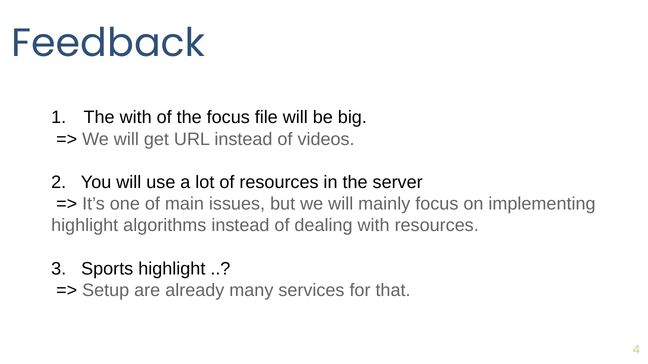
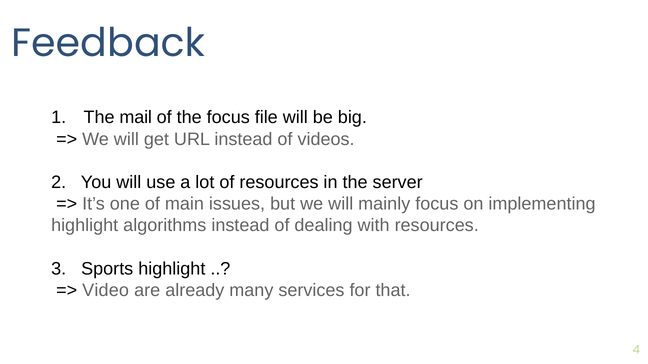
The with: with -> mail (136, 118)
Setup: Setup -> Video (106, 291)
